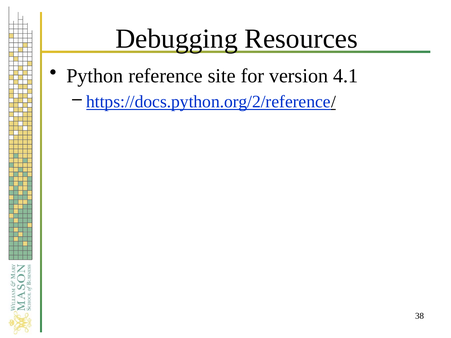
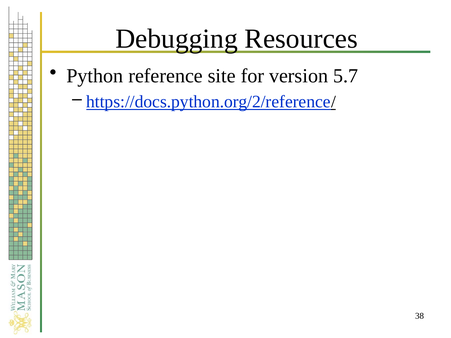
4.1: 4.1 -> 5.7 (346, 76)
